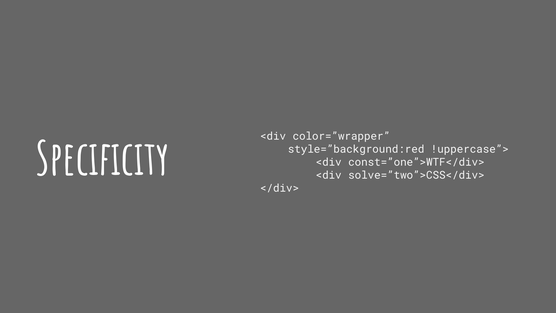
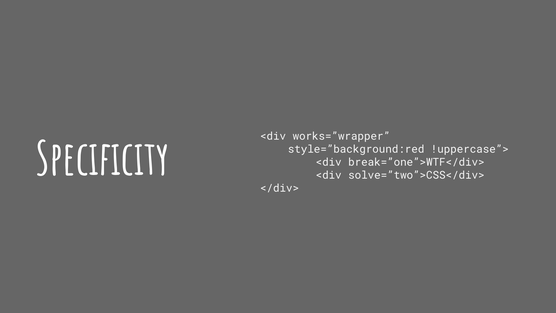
color=”wrapper: color=”wrapper -> works=”wrapper (341, 136)
const=”one”>WTF</div>: const=”one”>WTF</div> -> break=”one”>WTF</div> (416, 162)
